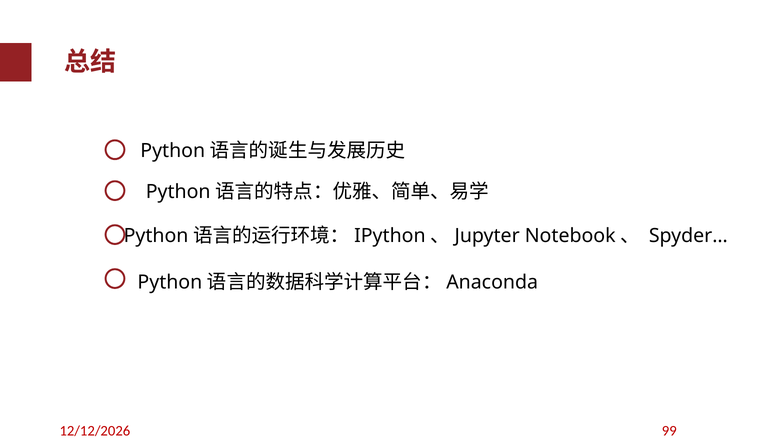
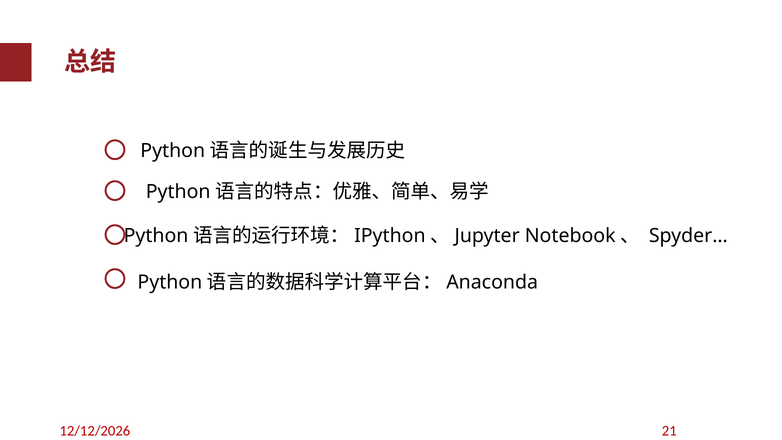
99: 99 -> 21 (669, 431)
